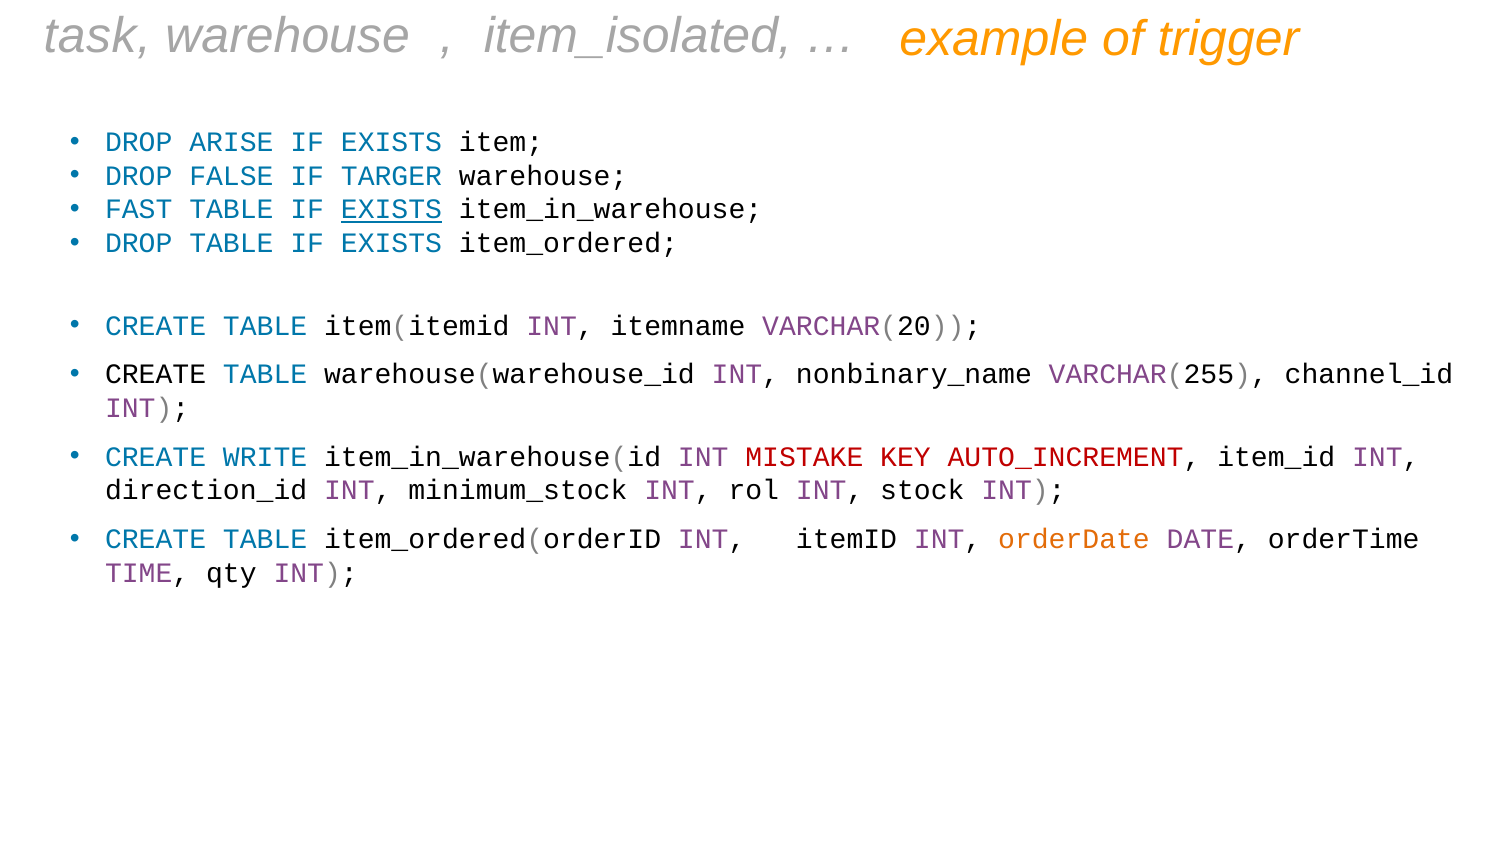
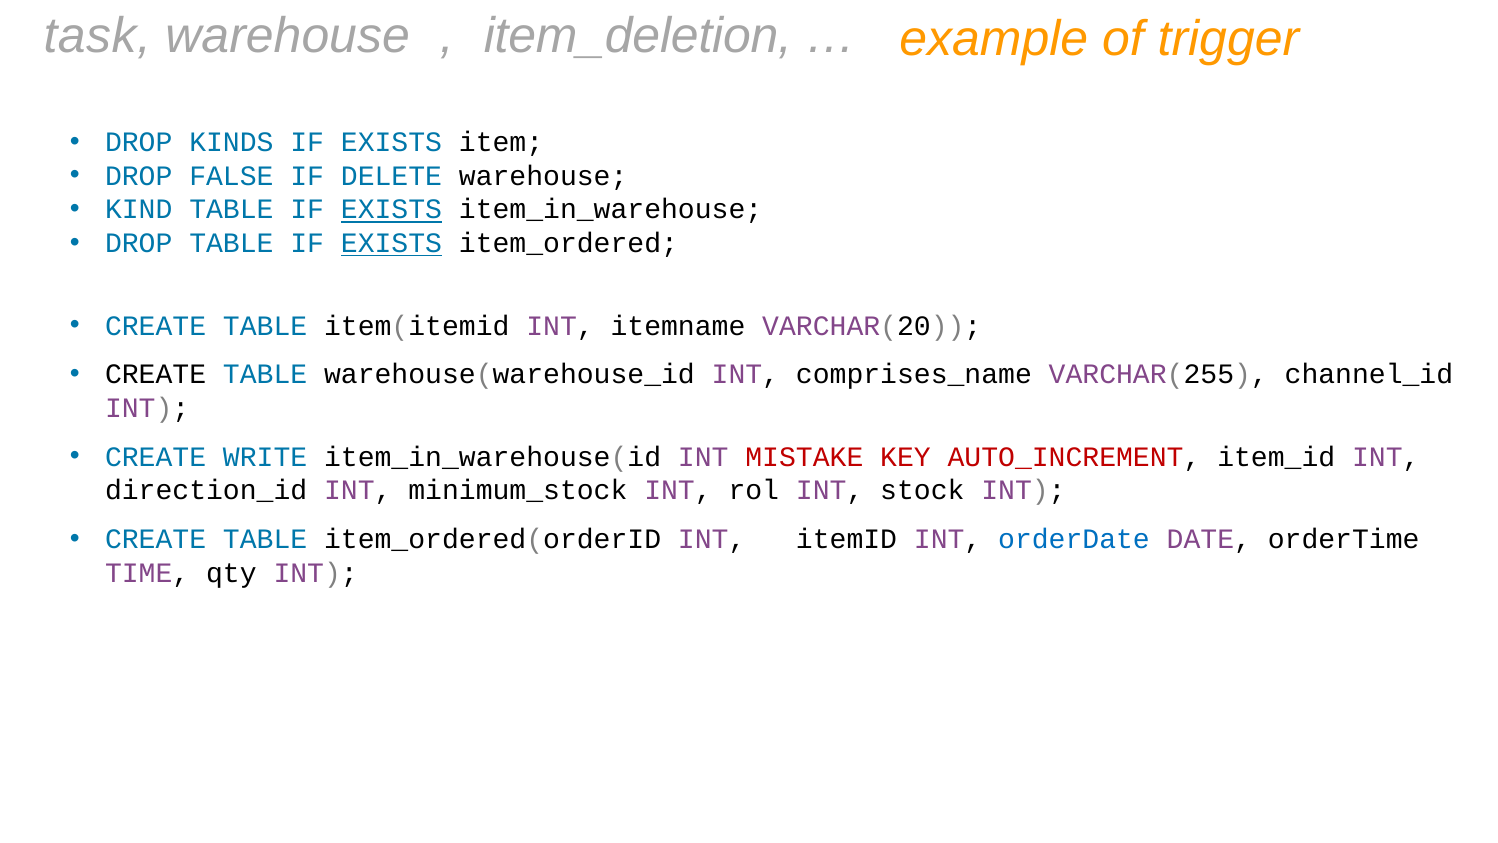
item_isolated: item_isolated -> item_deletion (638, 36)
ARISE: ARISE -> KINDS (231, 142)
TARGER: TARGER -> DELETE (391, 176)
FAST: FAST -> KIND (139, 210)
EXISTS underline: none -> present (391, 243)
nonbinary_name: nonbinary_name -> comprises_name (914, 374)
orderDate colour: orange -> blue (1074, 539)
